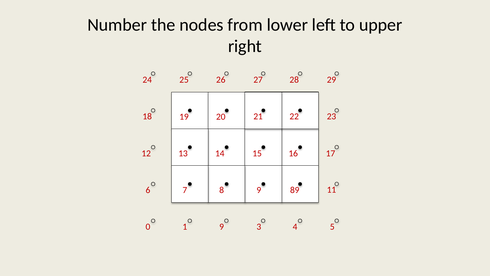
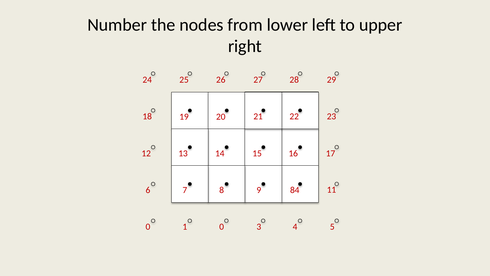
89: 89 -> 84 (295, 190)
1 9: 9 -> 0 (222, 227)
